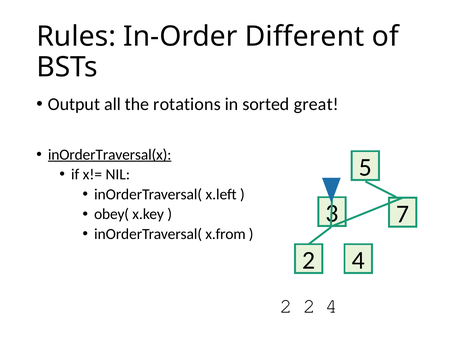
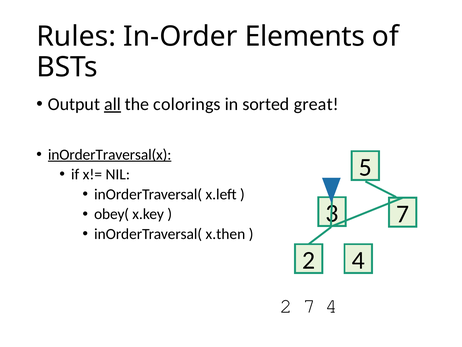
Different: Different -> Elements (305, 37)
all underline: none -> present (112, 104)
rotations: rotations -> colorings (187, 104)
x.from: x.from -> x.then (225, 234)
2: 2 -> 7 (309, 306)
